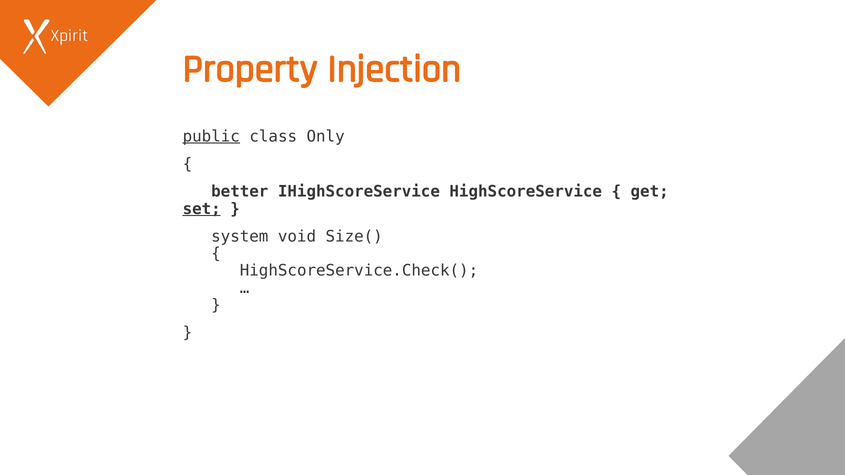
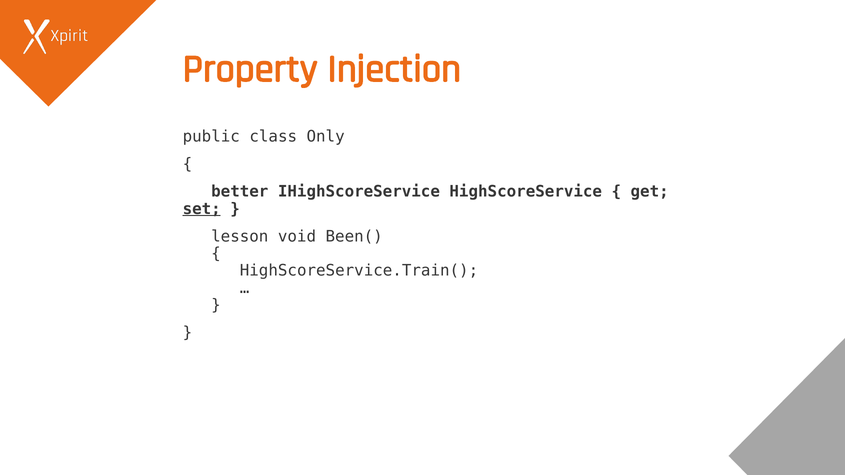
public underline: present -> none (211, 136)
system: system -> lesson (240, 237)
Size(: Size( -> Been( (354, 237)
HighScoreService.Check(: HighScoreService.Check( -> HighScoreService.Train( (359, 271)
